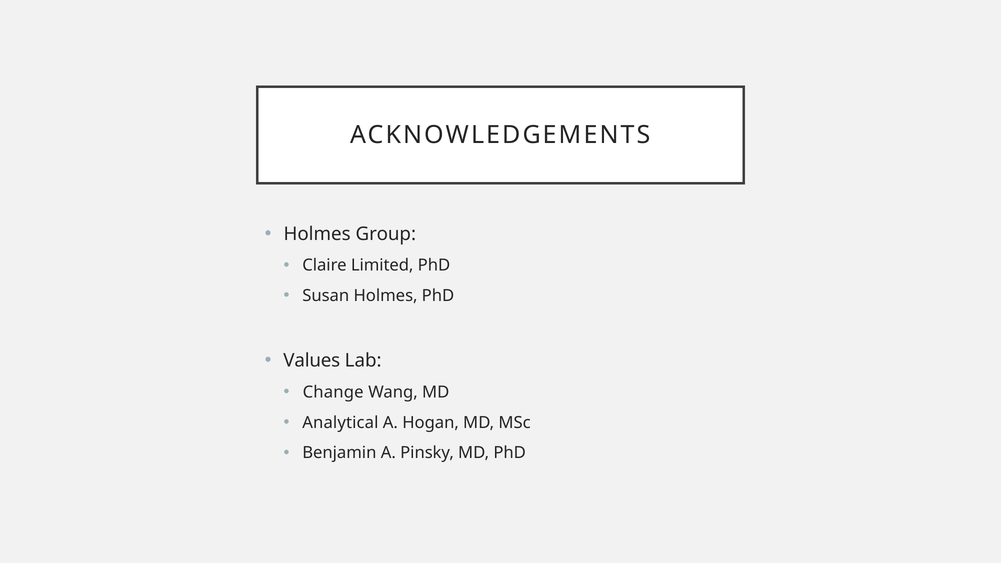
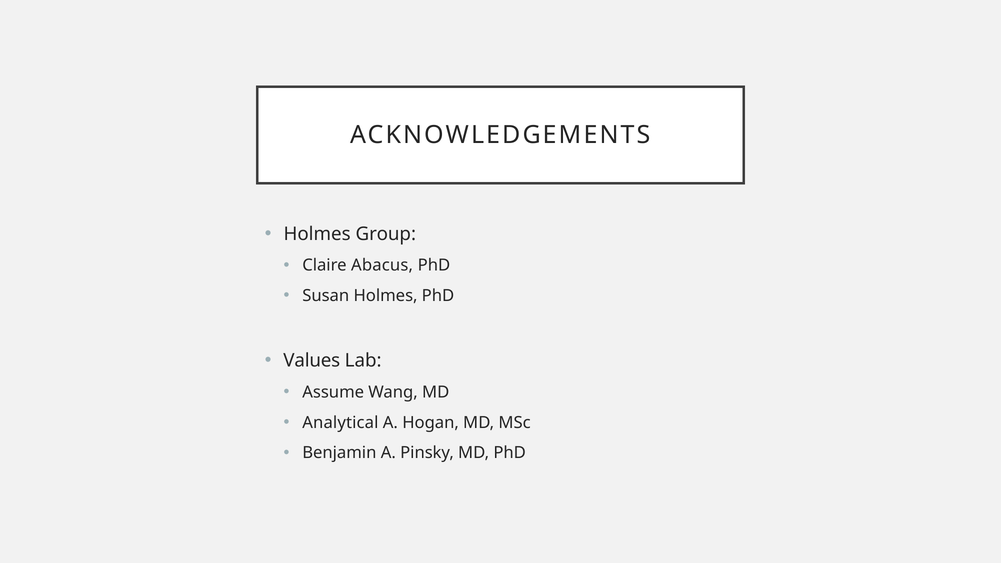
Limited: Limited -> Abacus (382, 265)
Change: Change -> Assume (333, 392)
